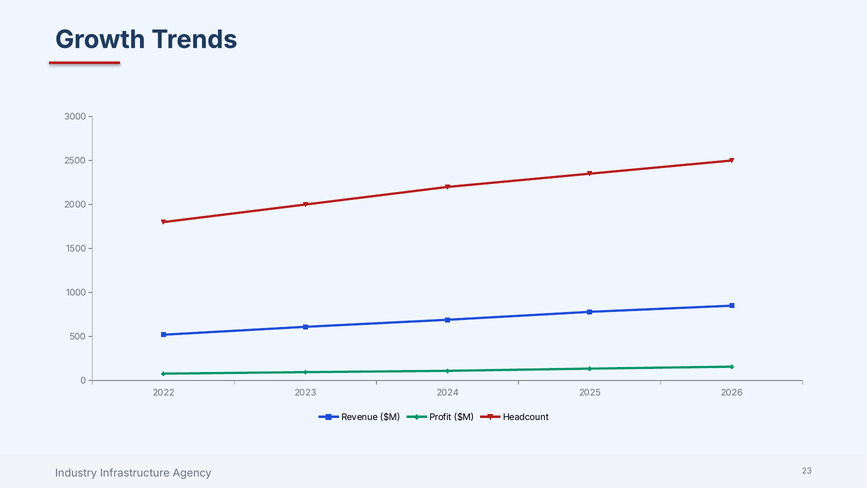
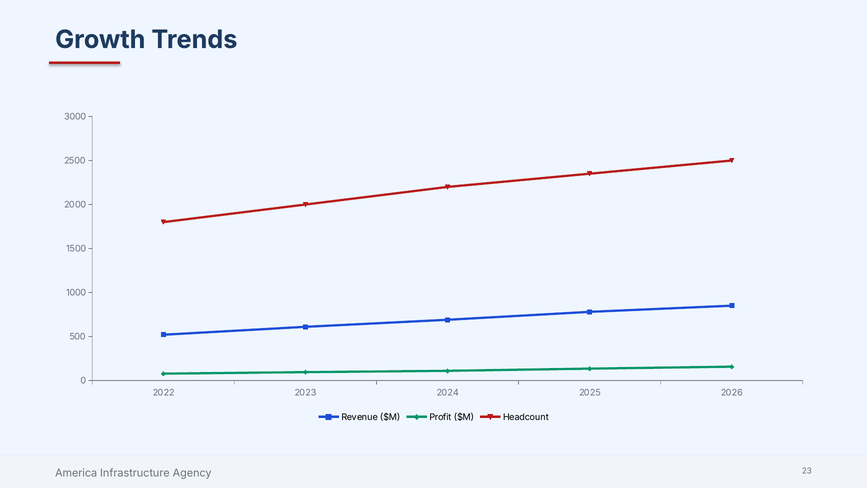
Industry: Industry -> America (76, 473)
